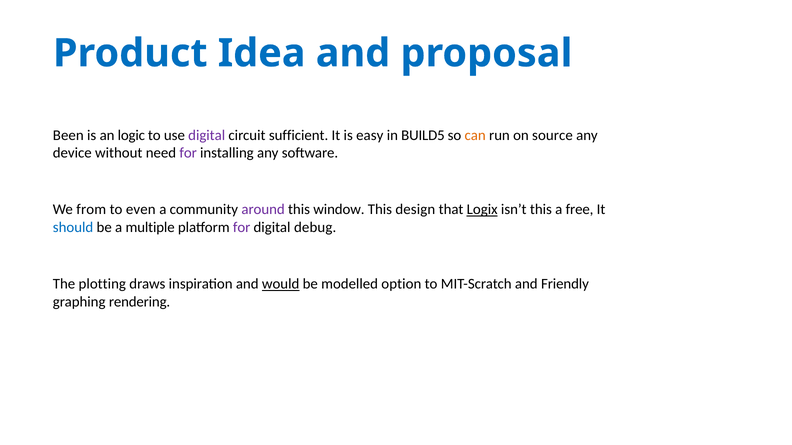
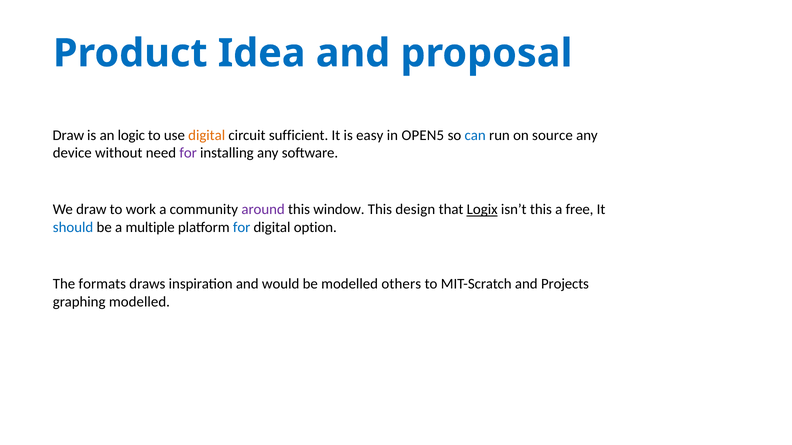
Been: Been -> Draw (68, 135)
digital colour: purple -> orange (207, 135)
BUILD5: BUILD5 -> OPEN5 (423, 135)
can colour: orange -> blue (475, 135)
We from: from -> draw (91, 210)
even: even -> work (141, 210)
for colour: purple -> blue (242, 228)
debug: debug -> option (315, 228)
plotting: plotting -> formats (102, 284)
would underline: present -> none (281, 284)
option: option -> others (401, 284)
Friendly: Friendly -> Projects (565, 284)
graphing rendering: rendering -> modelled (139, 302)
